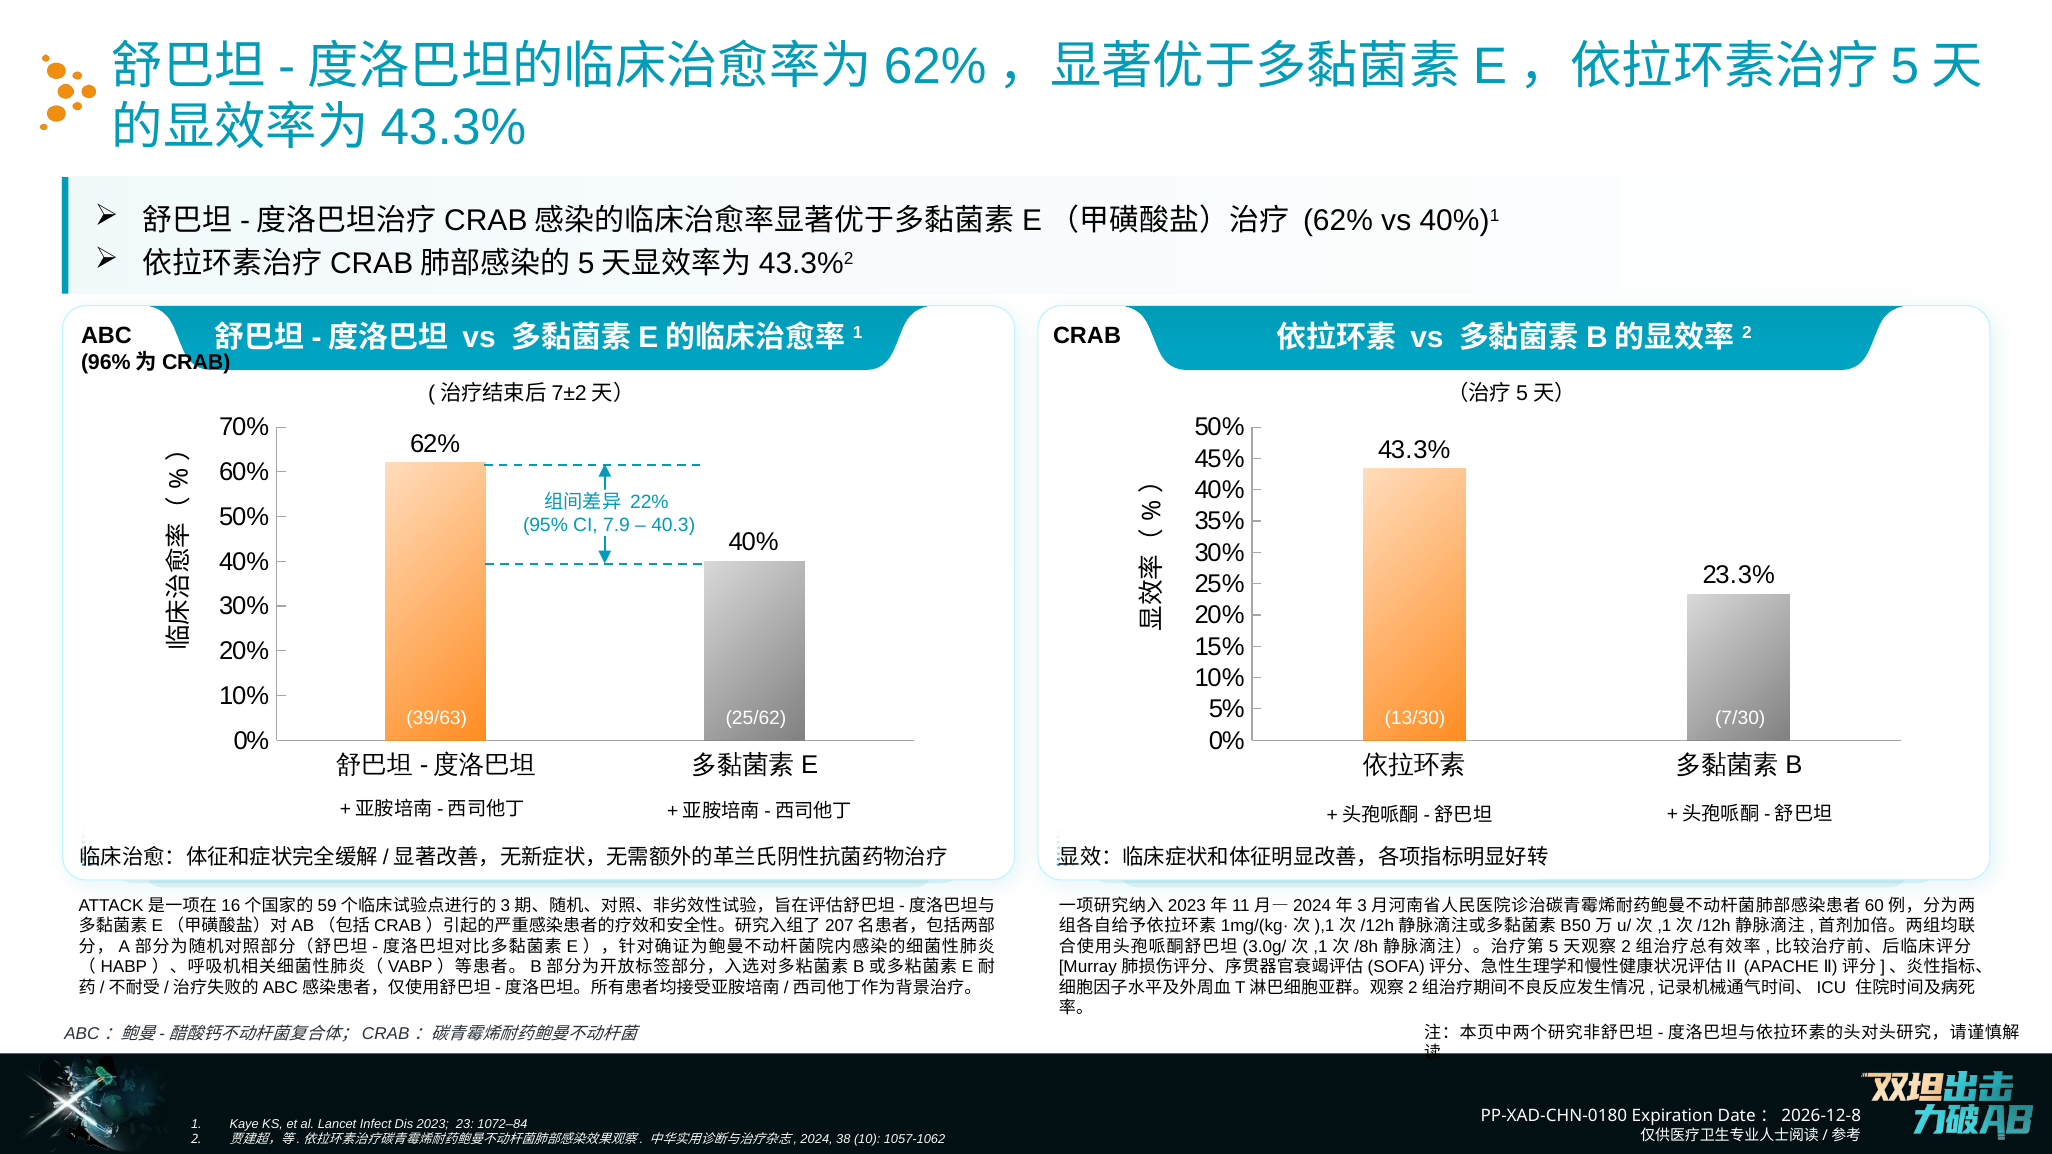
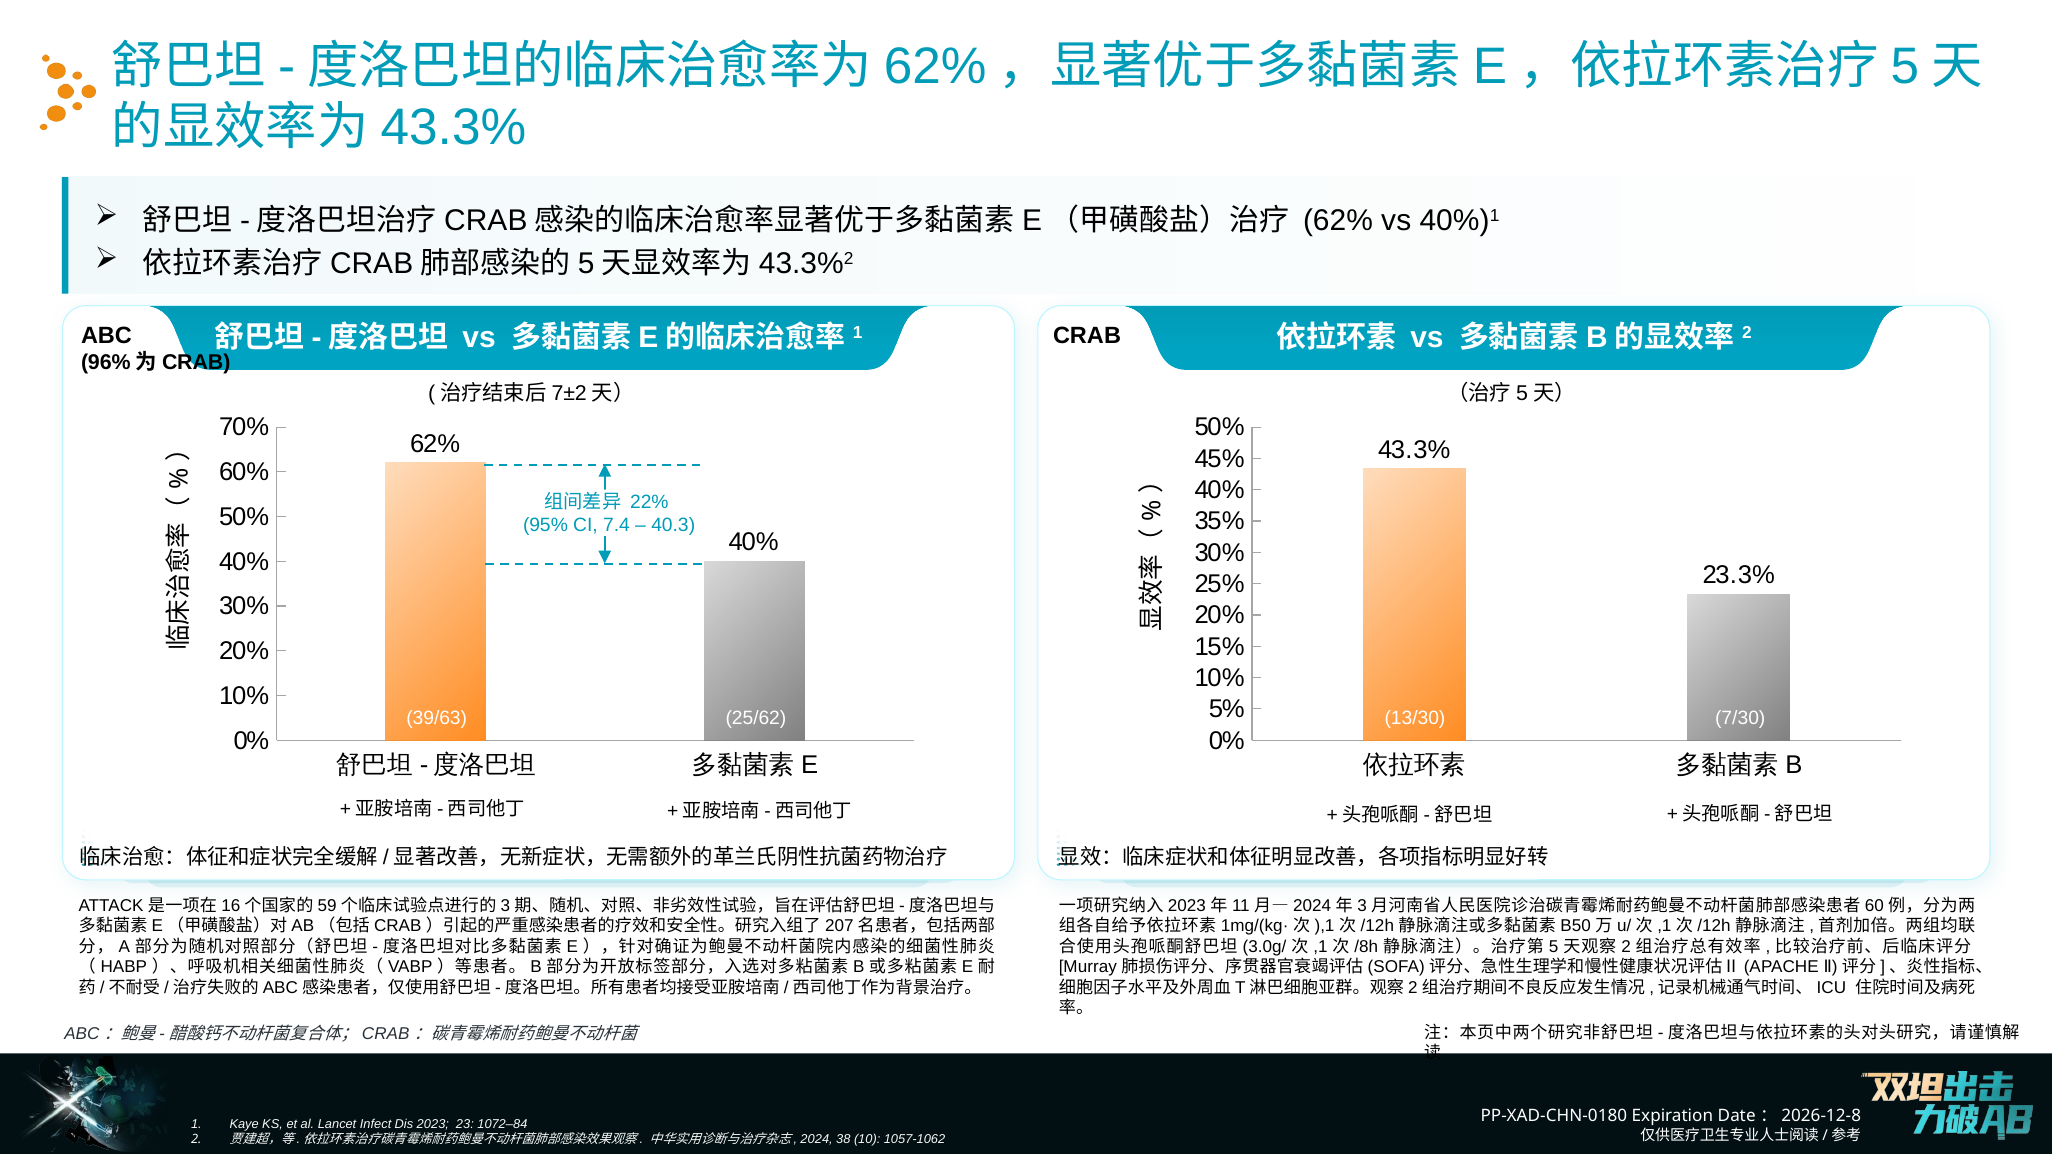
7.9: 7.9 -> 7.4 (617, 526)
